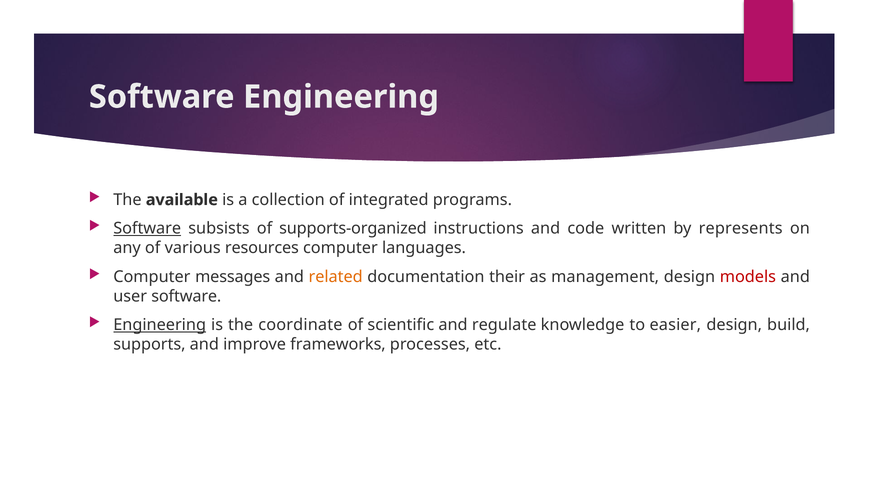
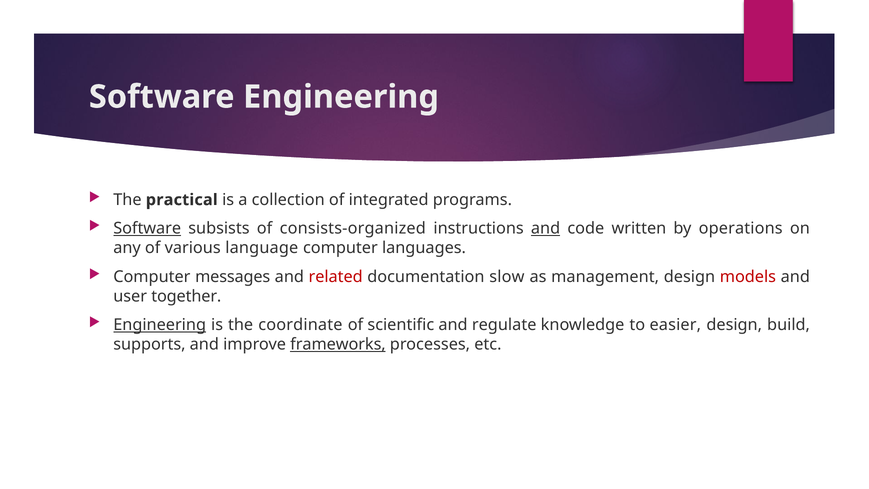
available: available -> practical (182, 200)
supports-organized: supports-organized -> consists-organized (353, 228)
and underline: none -> present (546, 228)
represents: represents -> operations (741, 228)
resources: resources -> language (262, 248)
related colour: orange -> red (336, 277)
their: their -> slow (507, 277)
user software: software -> together (186, 296)
frameworks underline: none -> present (338, 344)
